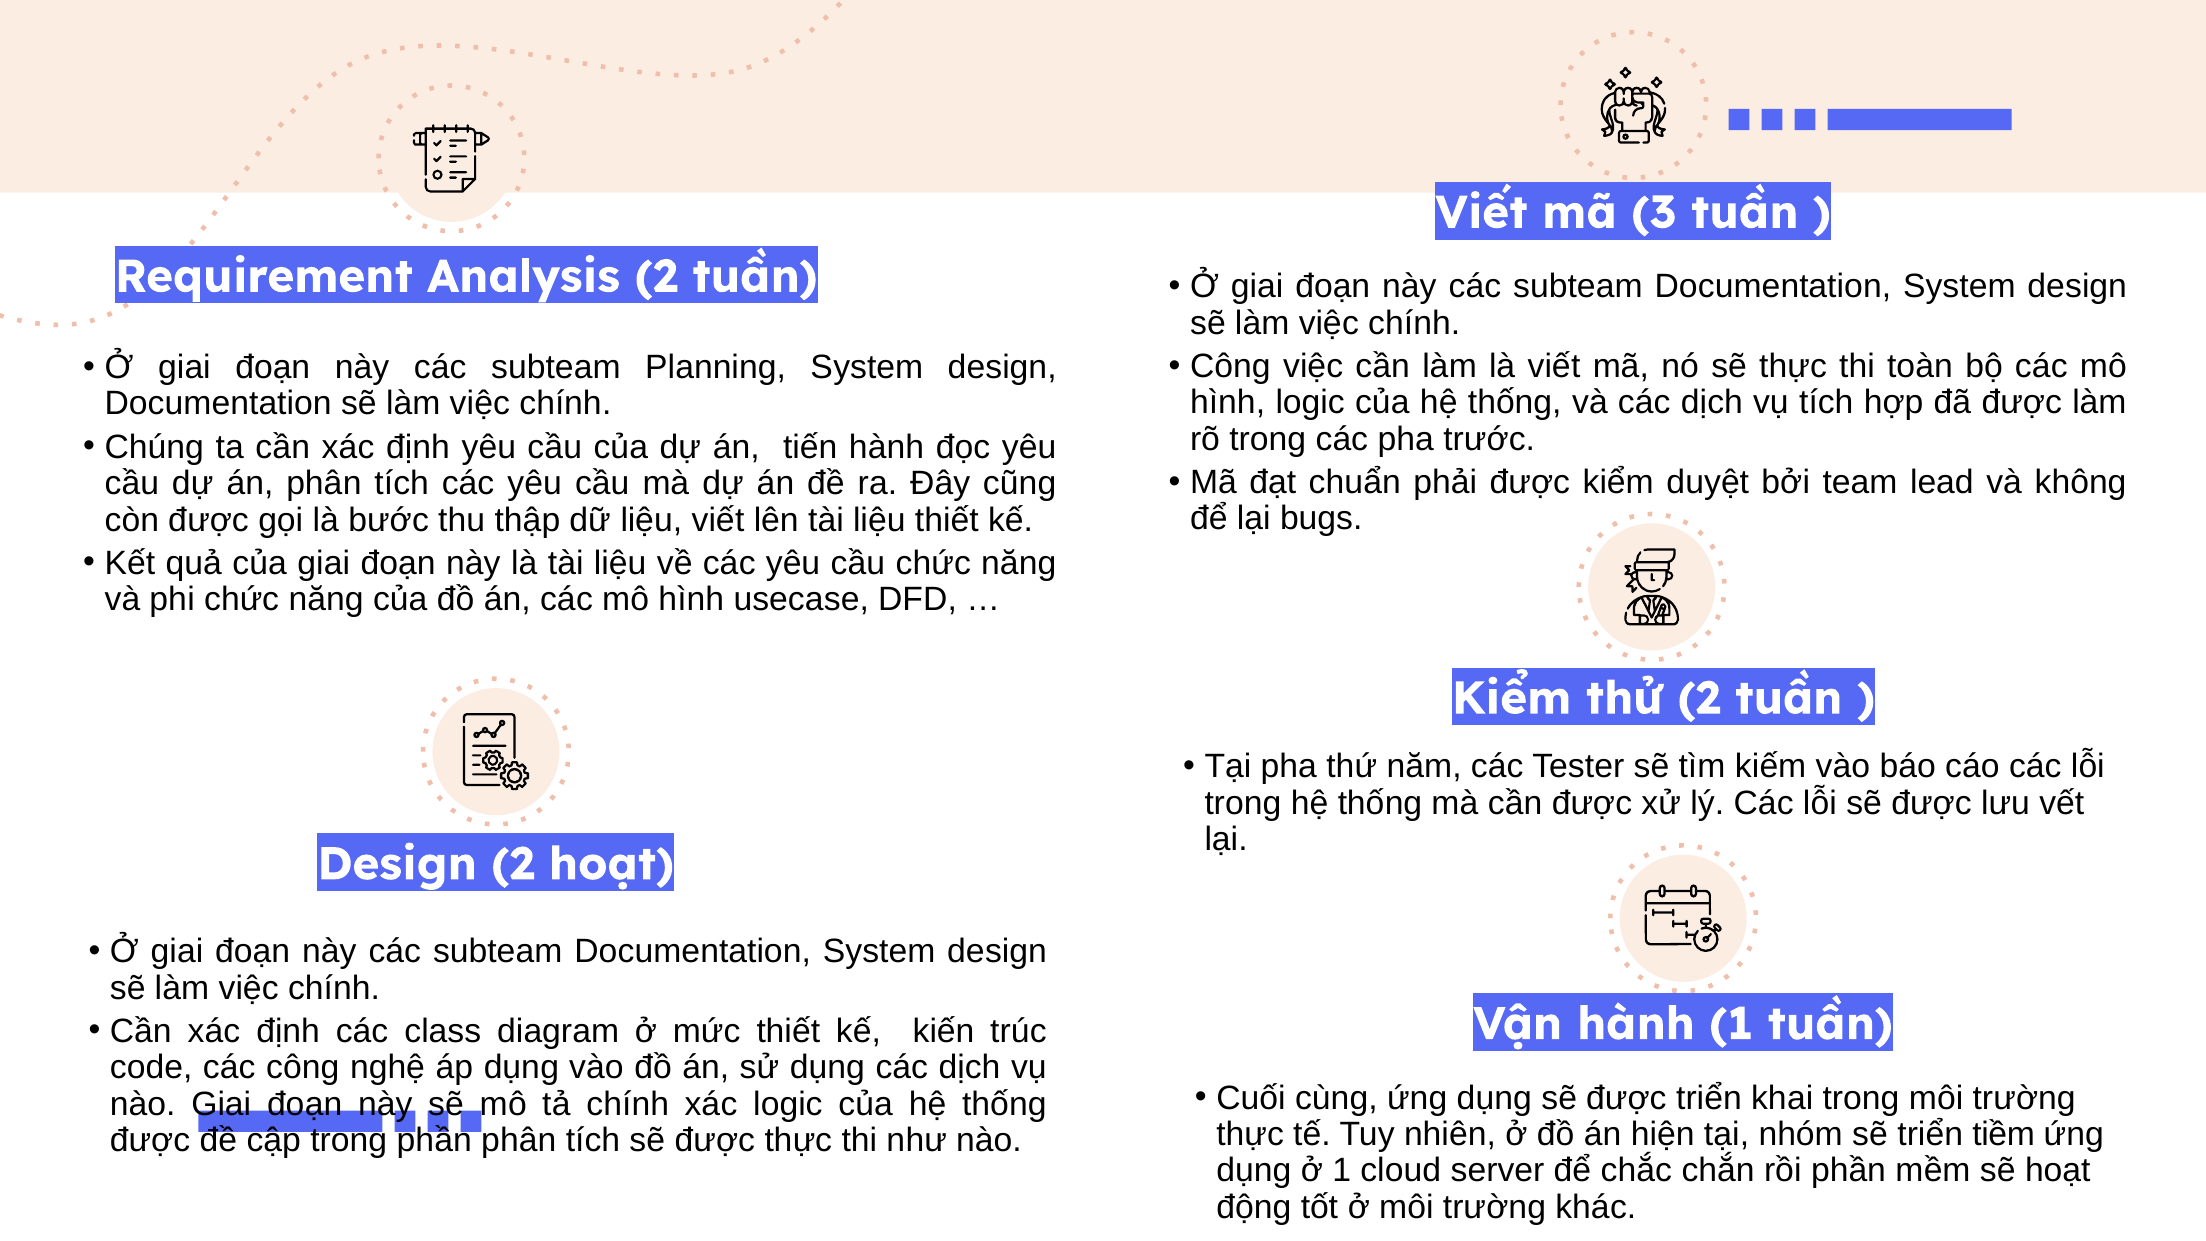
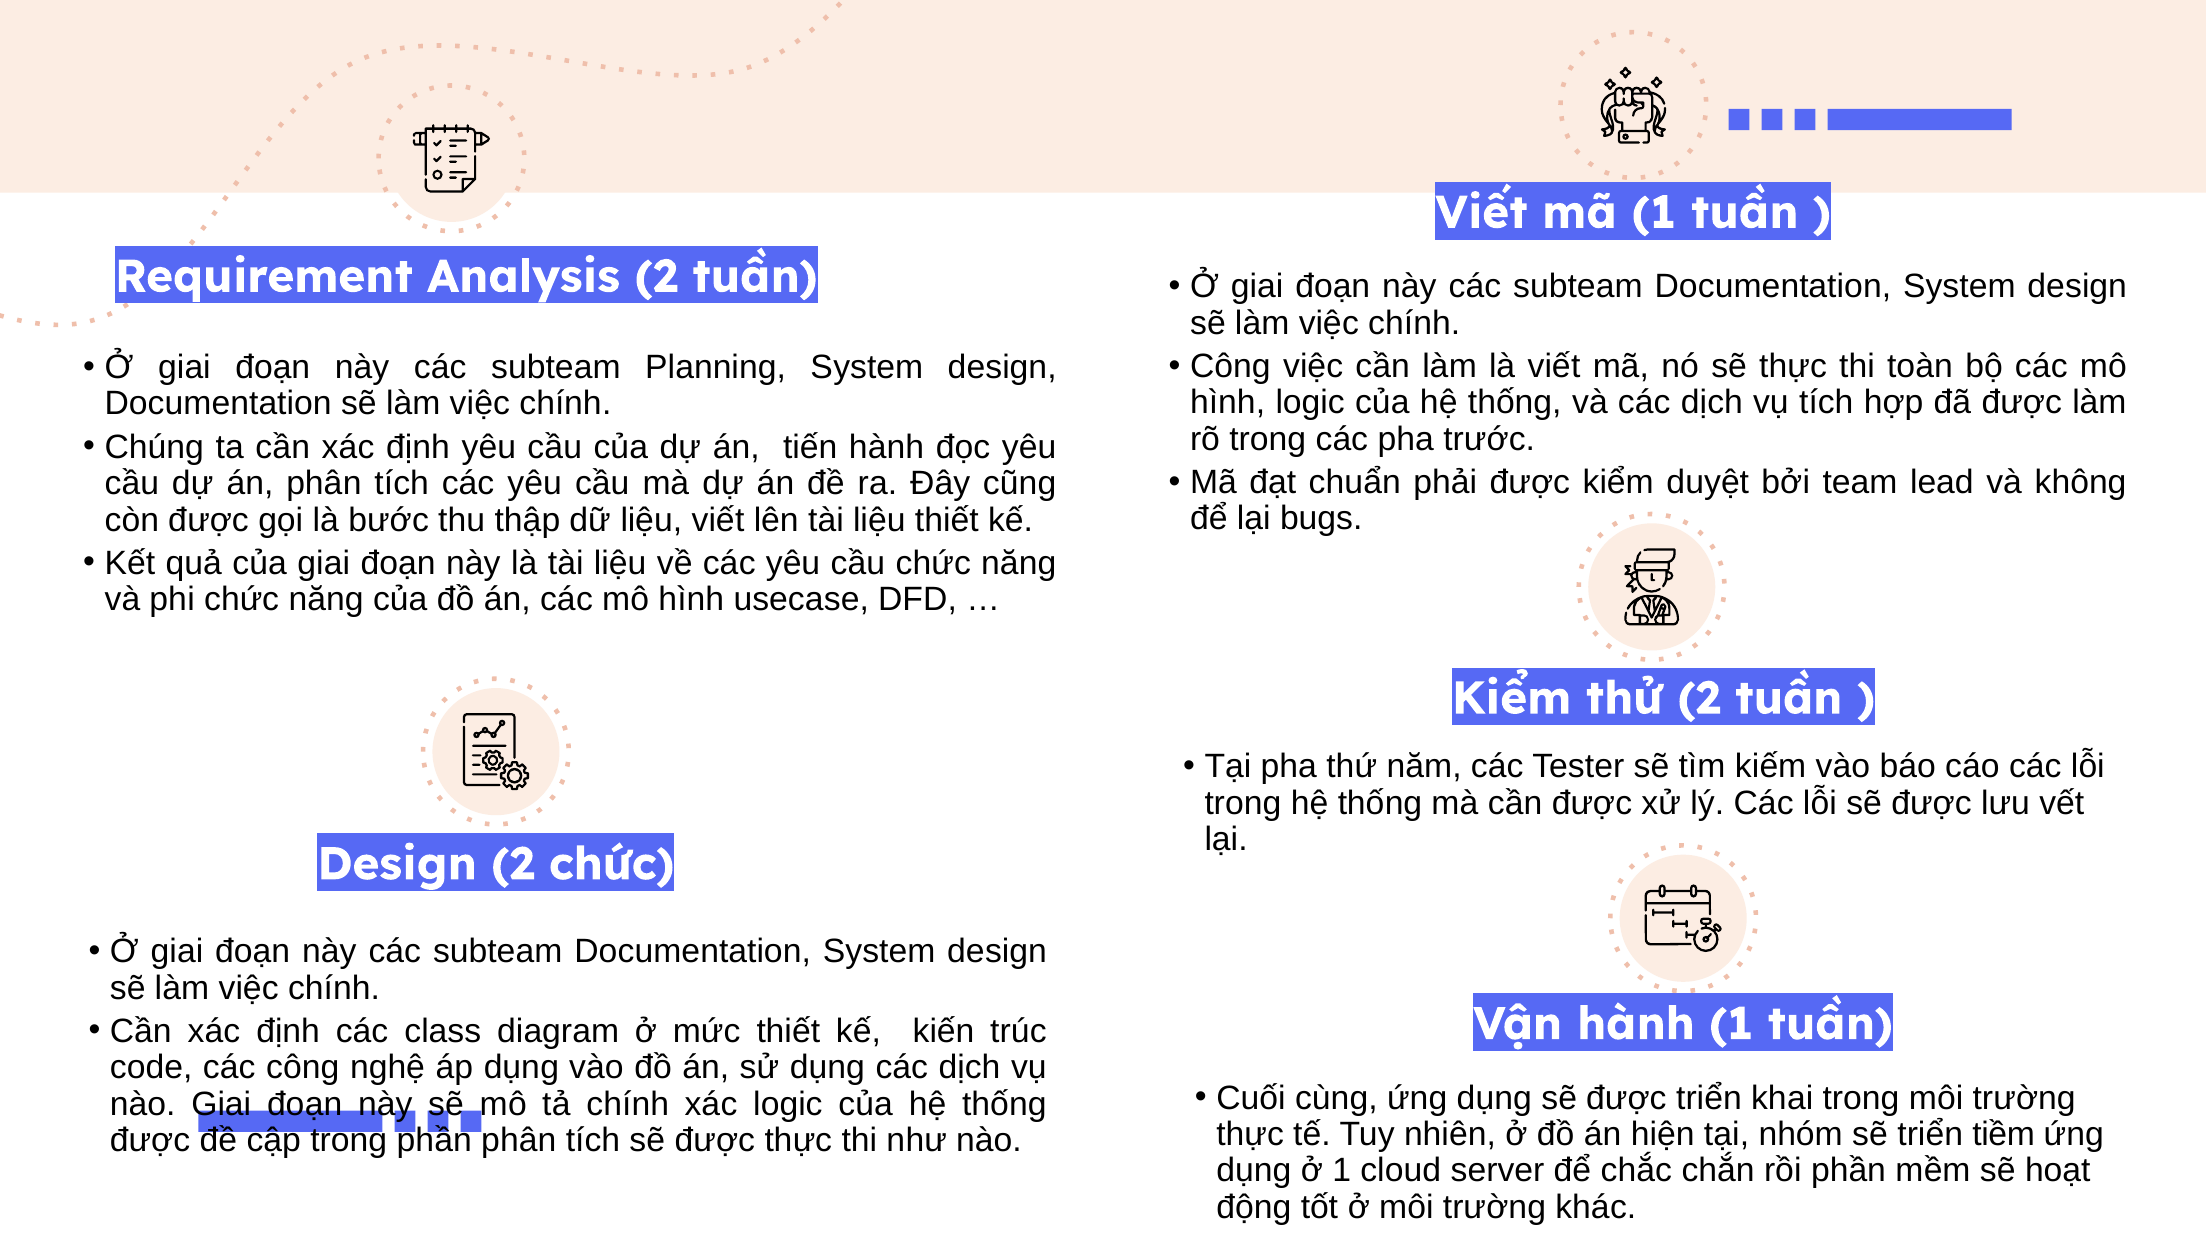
mã 3: 3 -> 1 (1654, 213)
2 hoạt: hoạt -> chức (612, 864)
